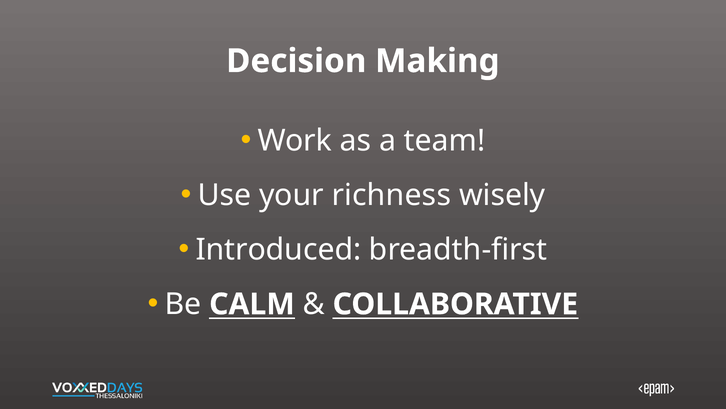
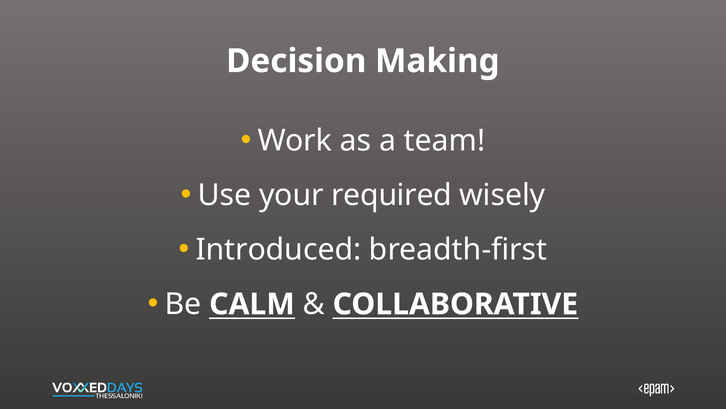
richness: richness -> required (392, 195)
